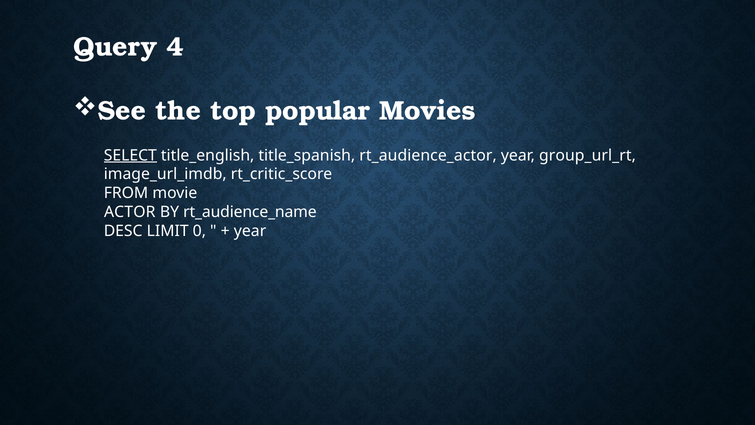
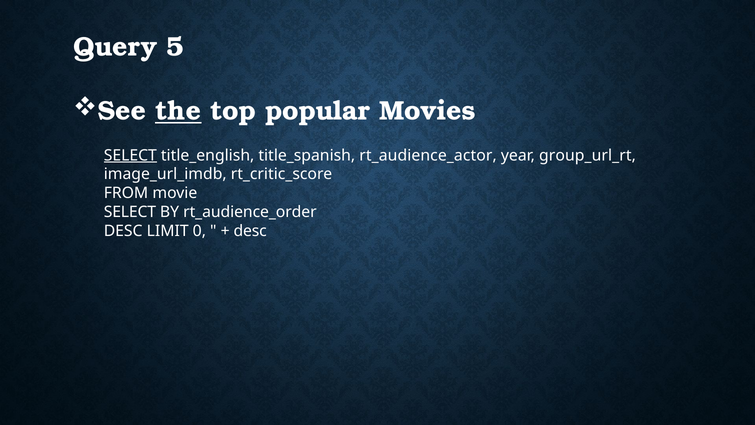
4: 4 -> 5 (175, 47)
the underline: none -> present (178, 111)
ACTOR: ACTOR -> SELECT (130, 212)
rt_audience_name: rt_audience_name -> rt_audience_order (250, 212)
year: year -> desc (250, 231)
